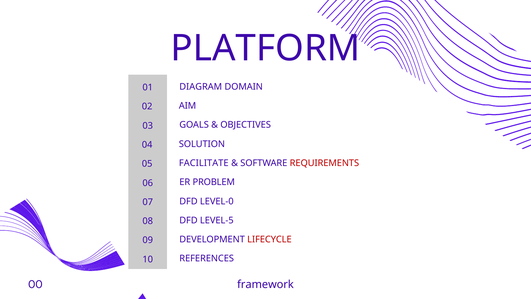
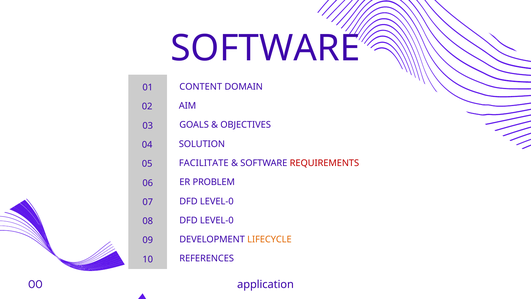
PLATFORM: PLATFORM -> SOFTWARE (265, 48)
DIAGRAM: DIAGRAM -> CONTENT (201, 87)
LEVEL-5: LEVEL-5 -> LEVEL-0 (217, 220)
LIFECYCLE colour: red -> orange (269, 239)
framework: framework -> application (265, 284)
